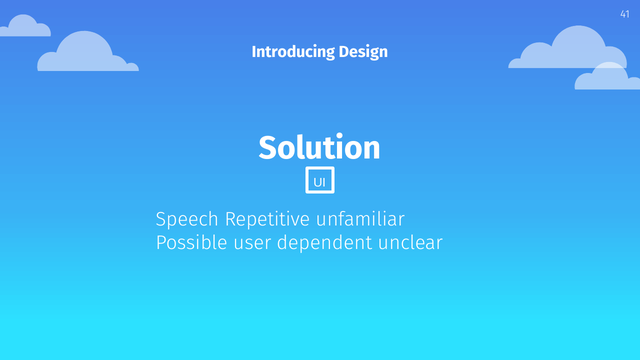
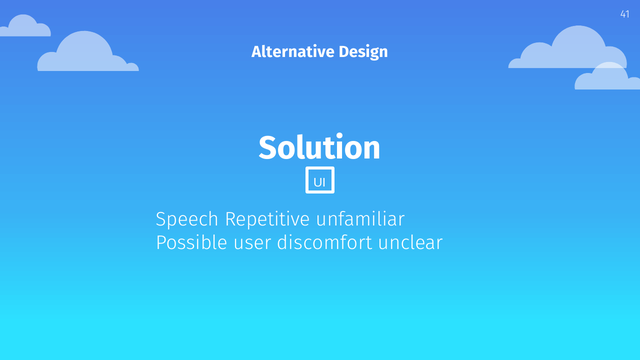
Introducing: Introducing -> Alternative (293, 52)
dependent: dependent -> discomfort (325, 243)
